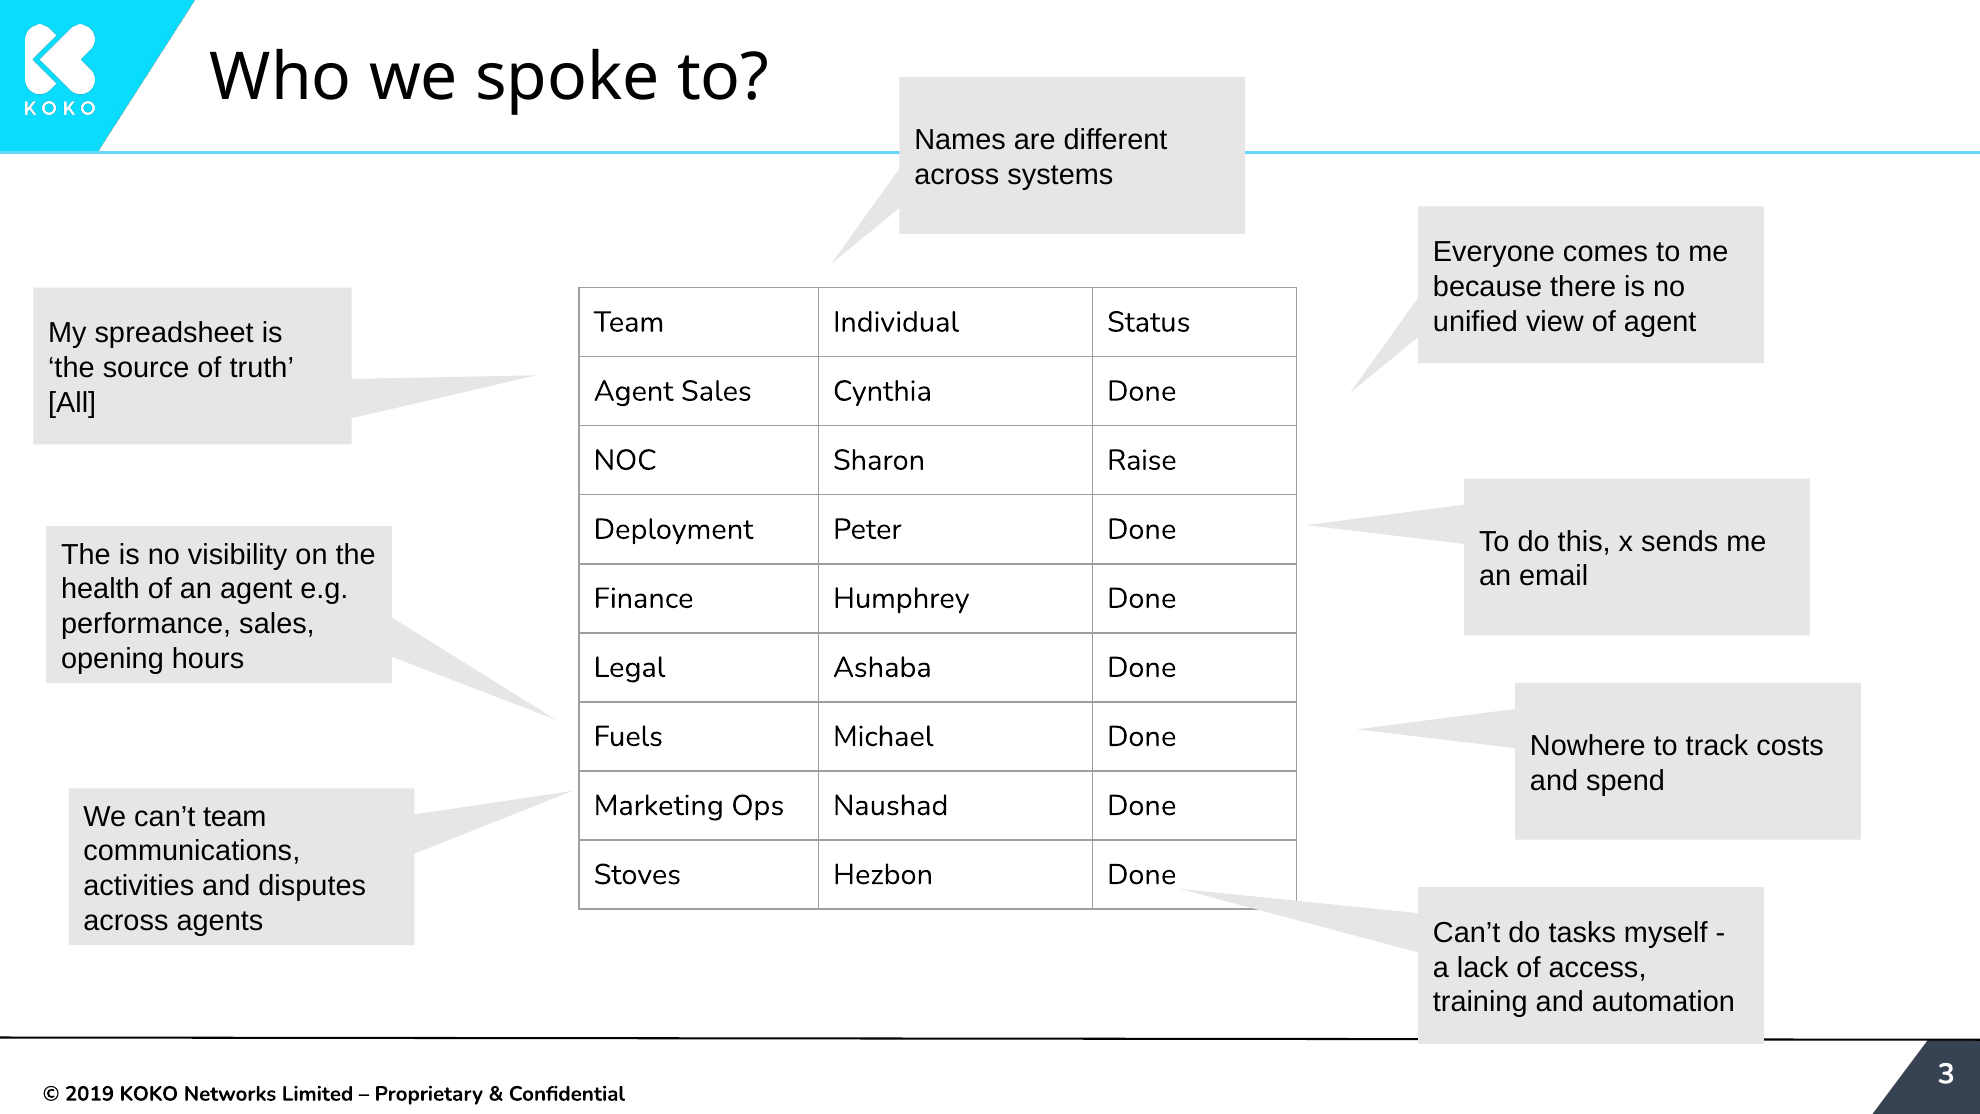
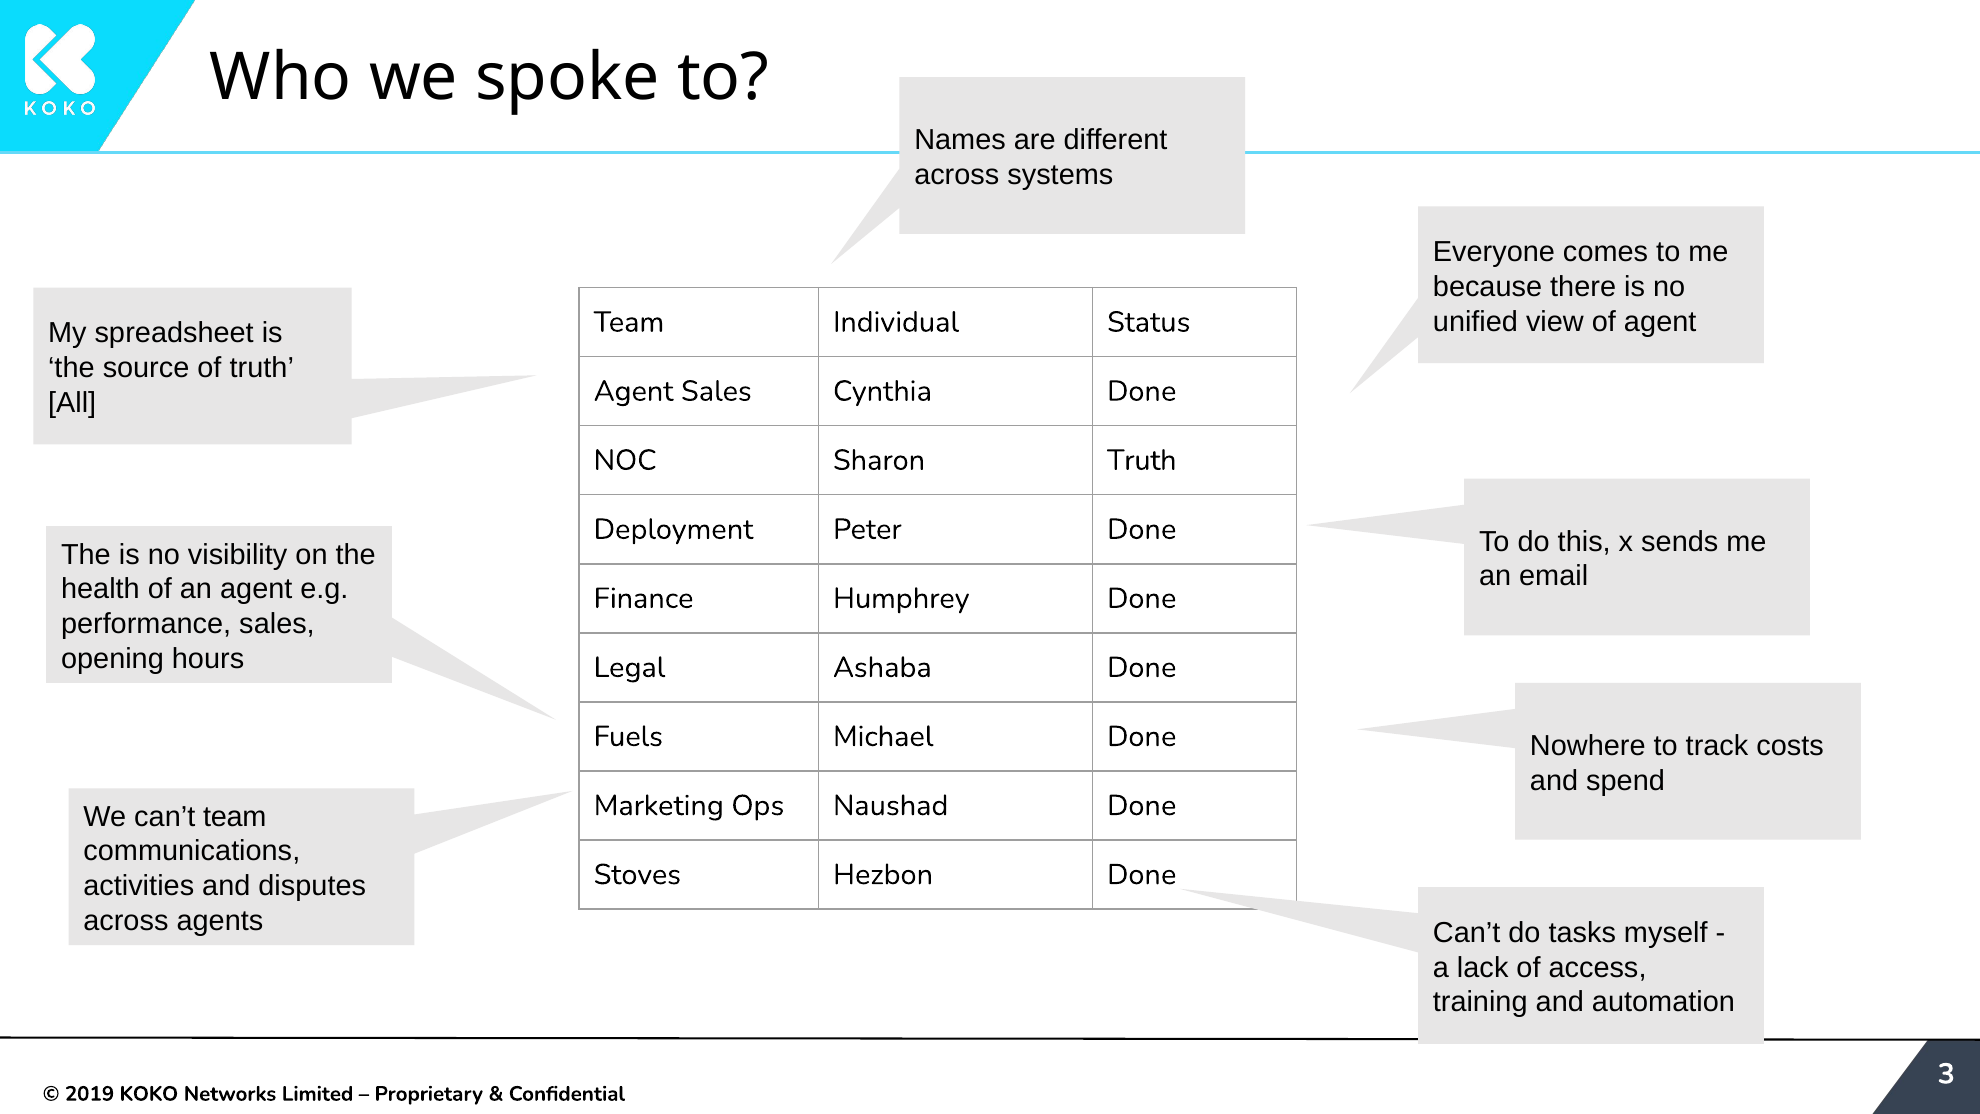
Sharon Raise: Raise -> Truth (1142, 460)
